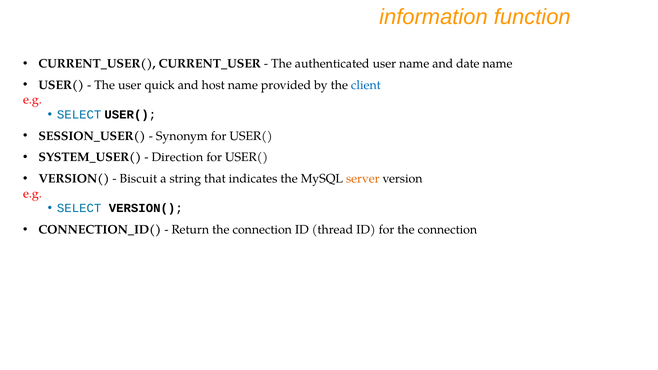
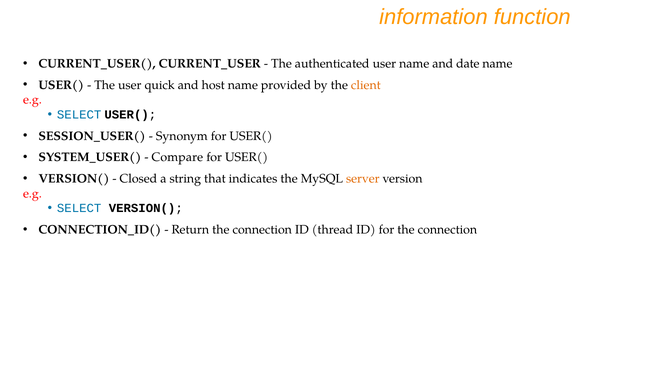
client colour: blue -> orange (366, 85)
Direction: Direction -> Compare (177, 157)
Biscuit: Biscuit -> Closed (138, 179)
